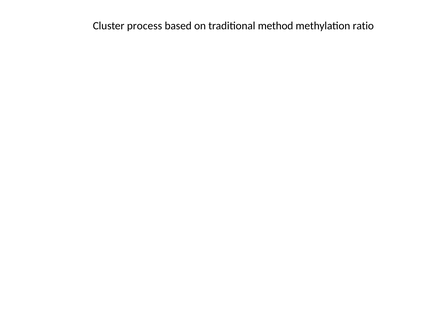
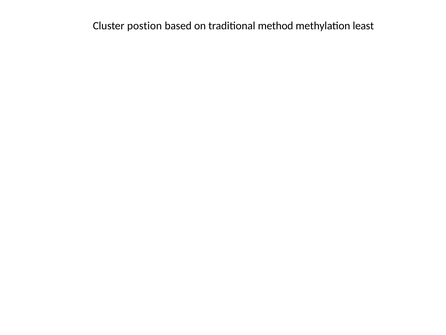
process: process -> postion (145, 26)
ratio: ratio -> least (363, 26)
